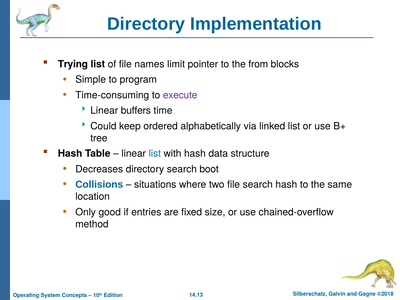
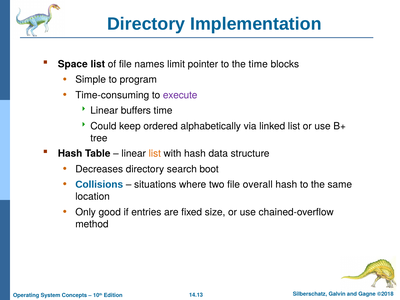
Trying: Trying -> Space (73, 64)
the from: from -> time (258, 64)
list colour: blue -> orange (155, 154)
file search: search -> overall (258, 185)
